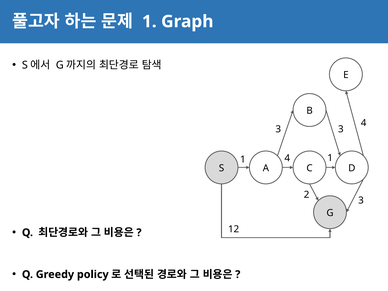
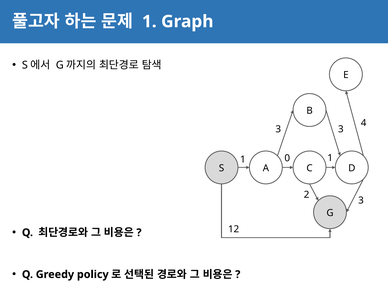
1 4: 4 -> 0 (287, 158)
